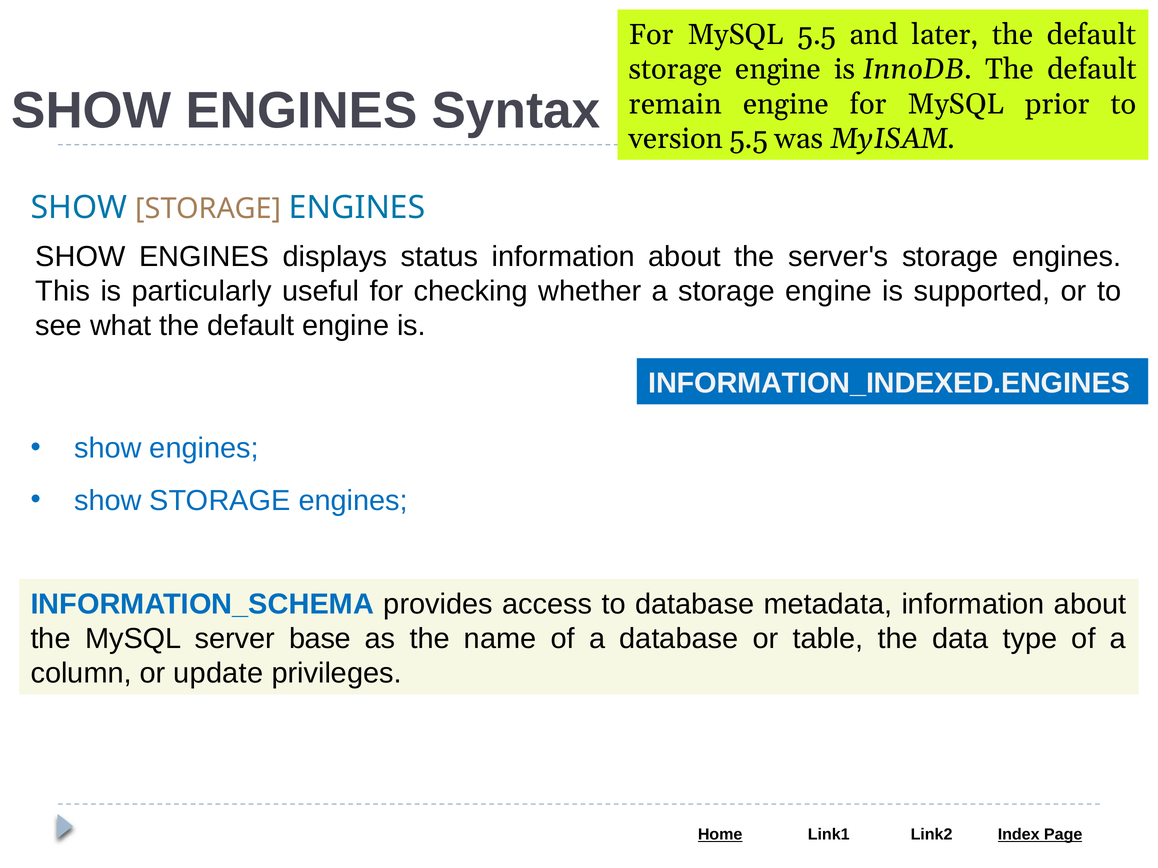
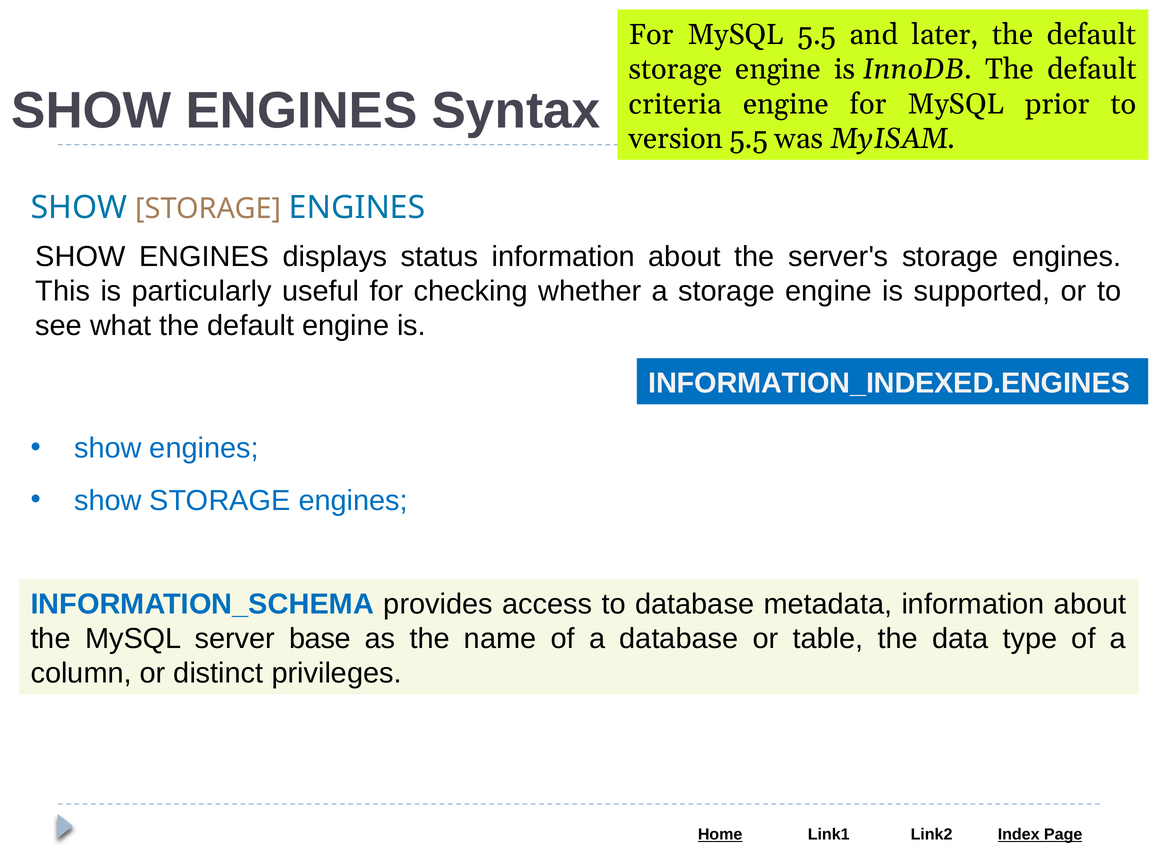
remain: remain -> criteria (675, 104)
update: update -> distinct (218, 674)
